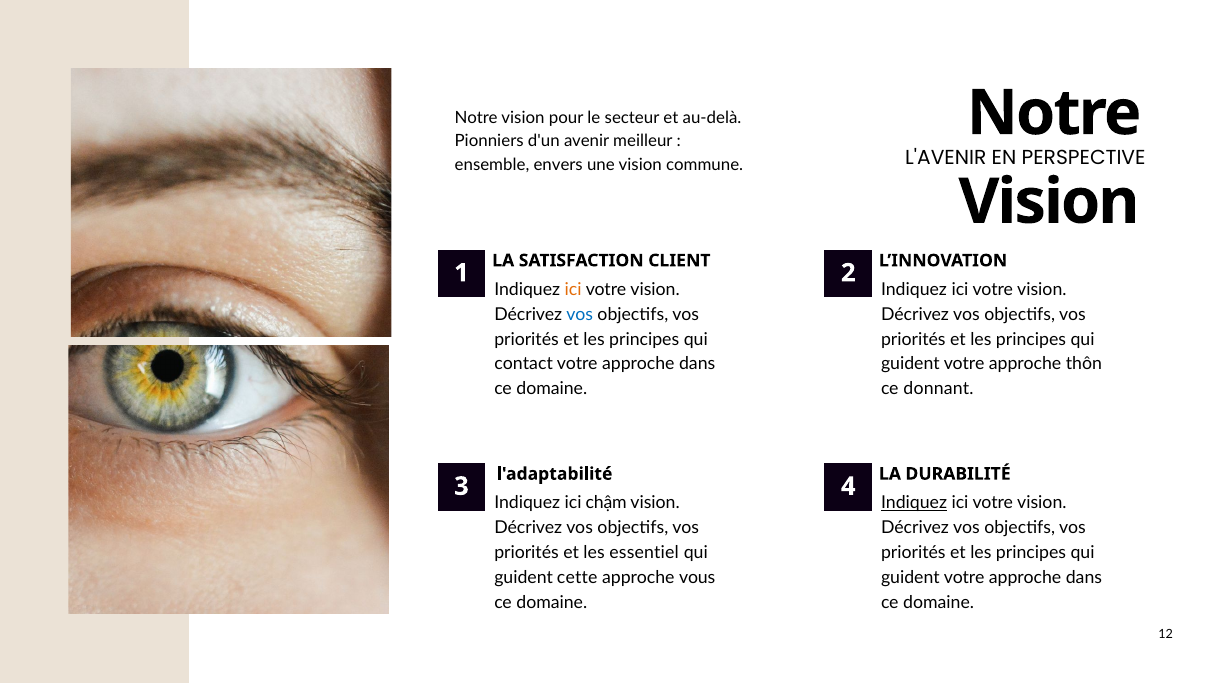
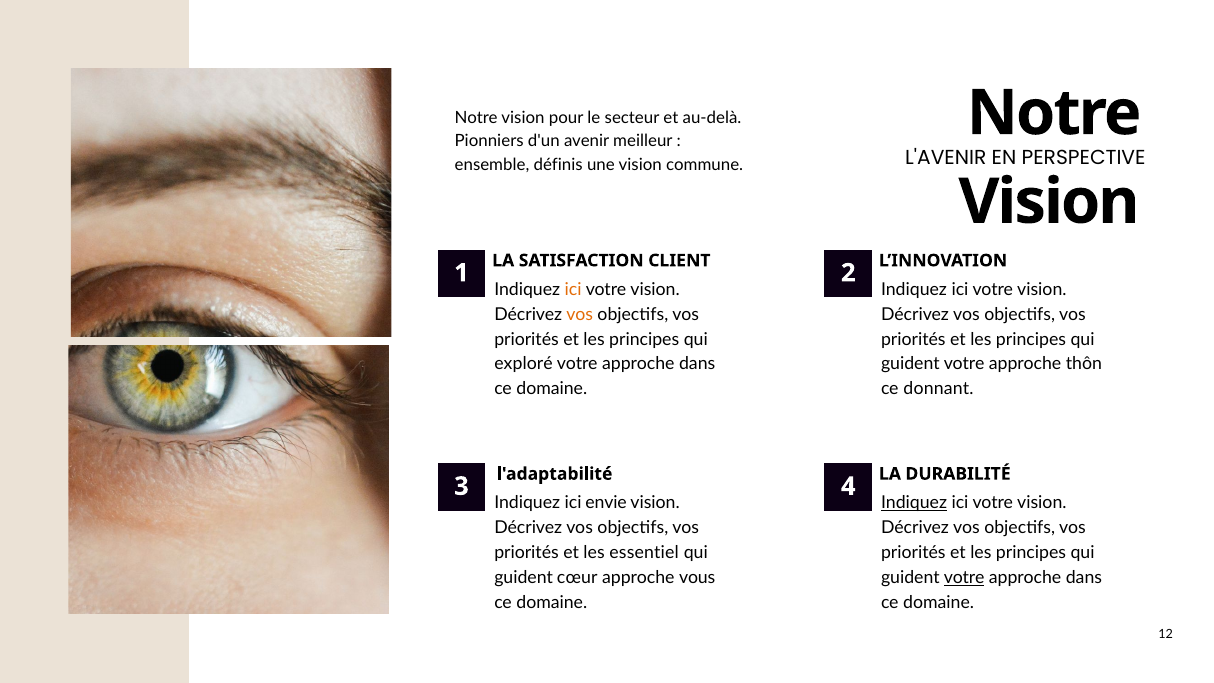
envers: envers -> définis (558, 165)
vos colour: blue -> orange (580, 314)
contact: contact -> exploré (524, 364)
chậm: chậm -> envie (606, 503)
cette: cette -> cœur (577, 577)
votre underline: none -> present (964, 577)
